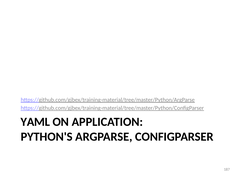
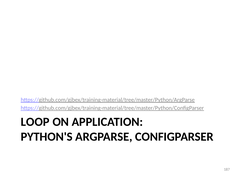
YAML: YAML -> LOOP (35, 122)
